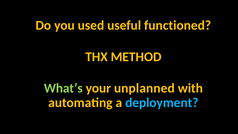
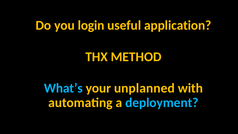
used: used -> login (91, 25)
functioned: functioned -> application (178, 25)
What’s colour: light green -> light blue (63, 88)
